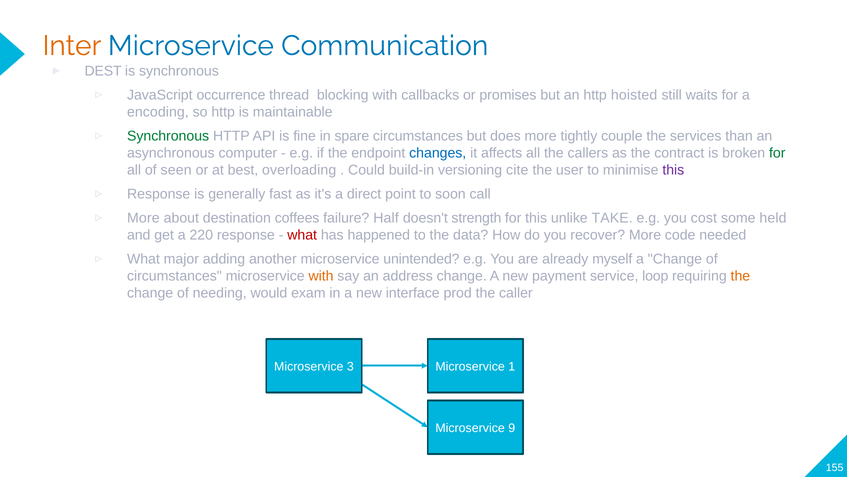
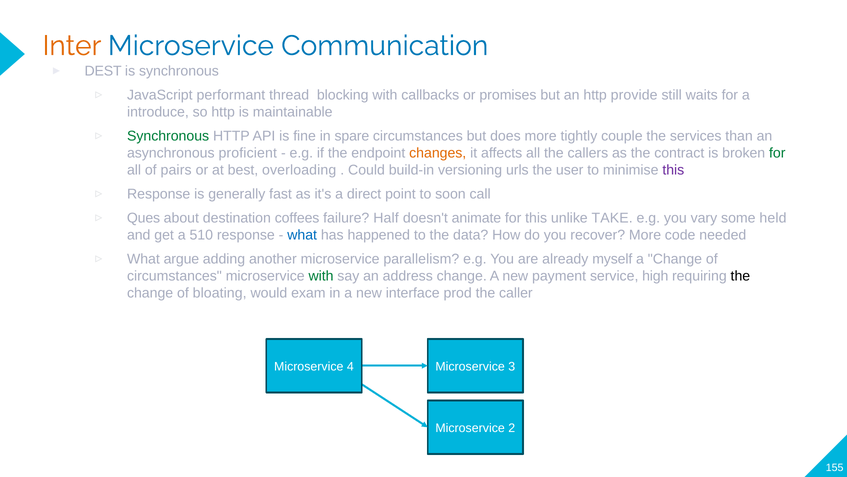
occurrence: occurrence -> performant (231, 95)
hoisted: hoisted -> provide (634, 95)
encoding: encoding -> introduce (158, 112)
computer: computer -> proficient (248, 153)
changes colour: blue -> orange (438, 153)
seen: seen -> pairs (176, 170)
cite: cite -> urls (517, 170)
More: More -> Ques (144, 218)
strength: strength -> animate (476, 218)
cost: cost -> vary (704, 218)
220: 220 -> 510 (201, 235)
what colour: red -> blue (302, 235)
major: major -> argue (181, 259)
unintended: unintended -> parallelism (421, 259)
with colour: orange -> green (321, 276)
loop: loop -> high (655, 276)
the colour: orange -> black (740, 276)
needing: needing -> bloating (220, 293)
3: 3 -> 4 (350, 366)
1: 1 -> 3 (512, 366)
9: 9 -> 2 (512, 428)
